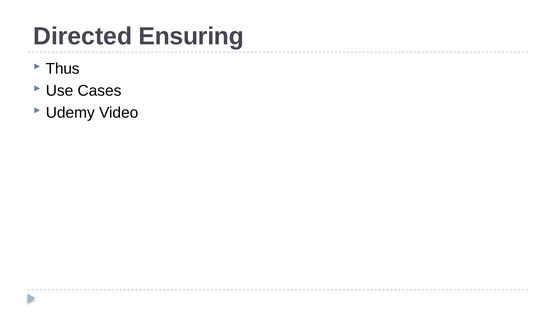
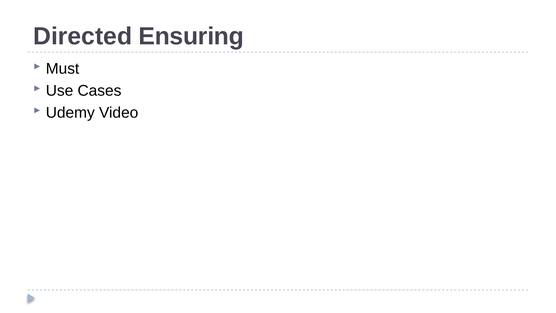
Thus: Thus -> Must (63, 69)
